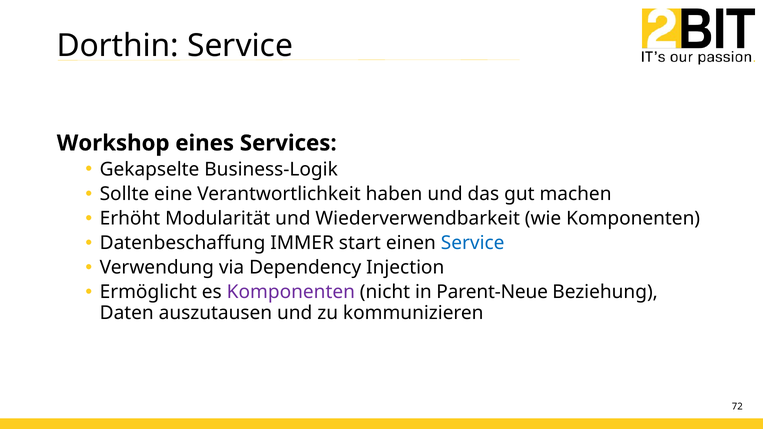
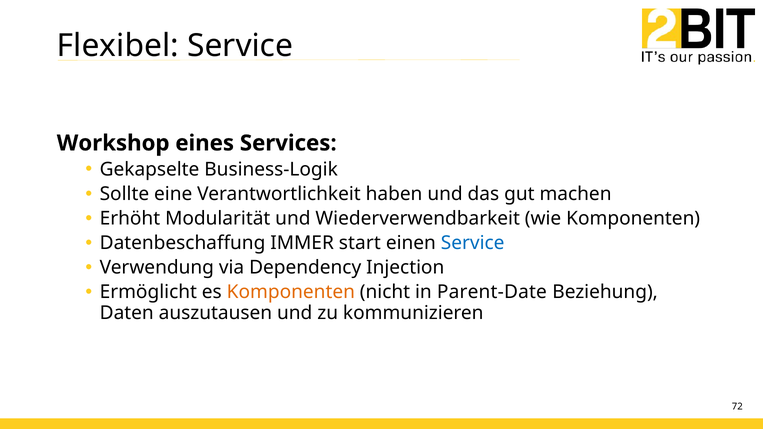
Dorthin: Dorthin -> Flexibel (118, 46)
Komponenten colour: purple -> orange (291, 292)
Parent-Neue: Parent-Neue -> Parent-Date (492, 292)
